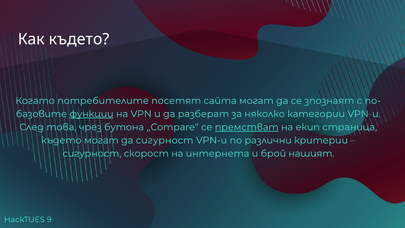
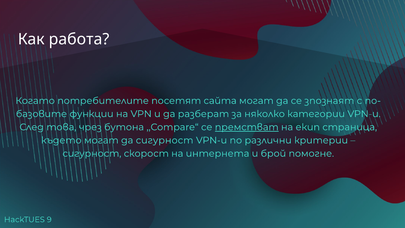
Как където: където -> работа (79, 39)
функции underline: present -> none (92, 114)
нашият: нашият -> помогне (311, 153)
